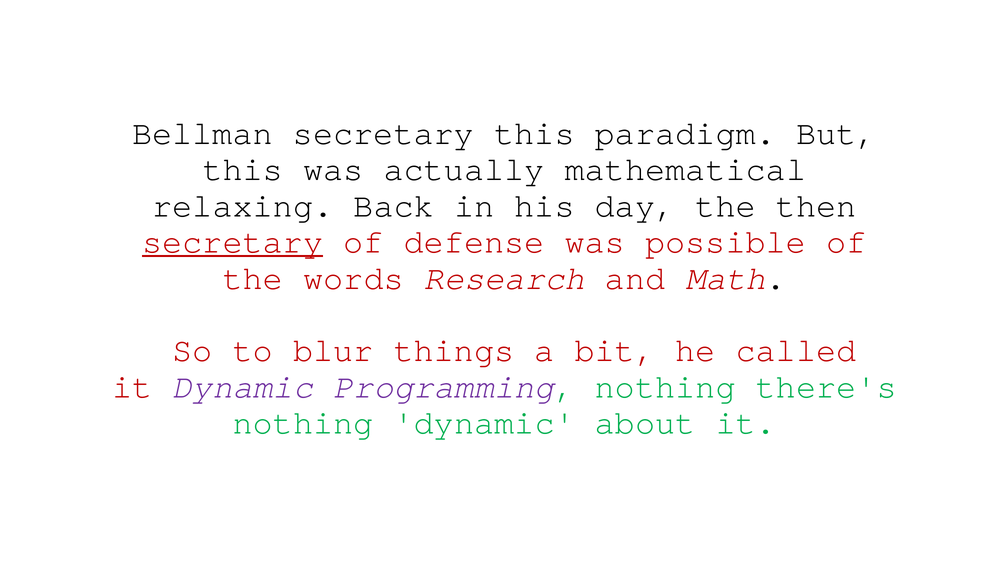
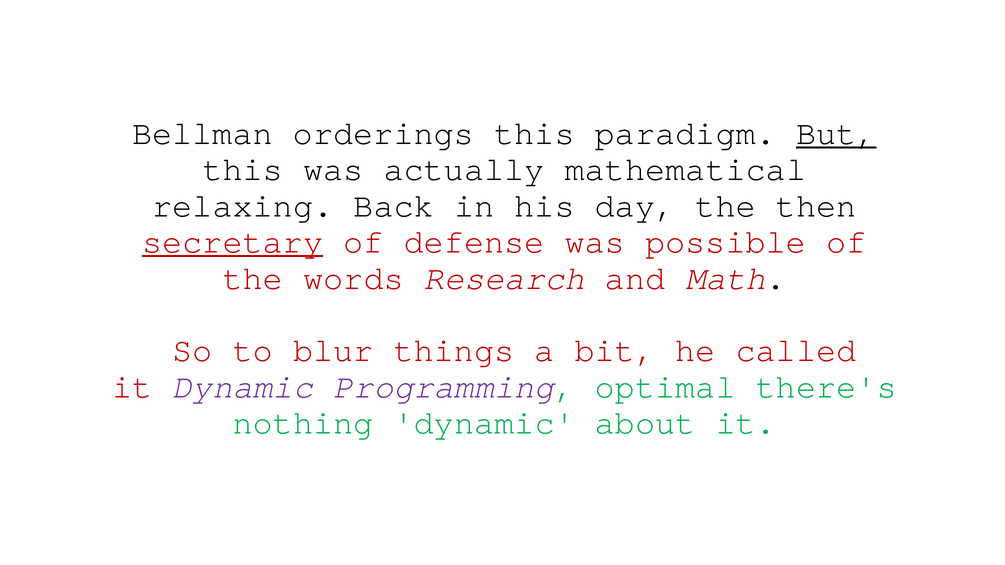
Bellman secretary: secretary -> orderings (384, 133)
But underline: none -> present (836, 133)
Programming nothing: nothing -> optimal (665, 387)
